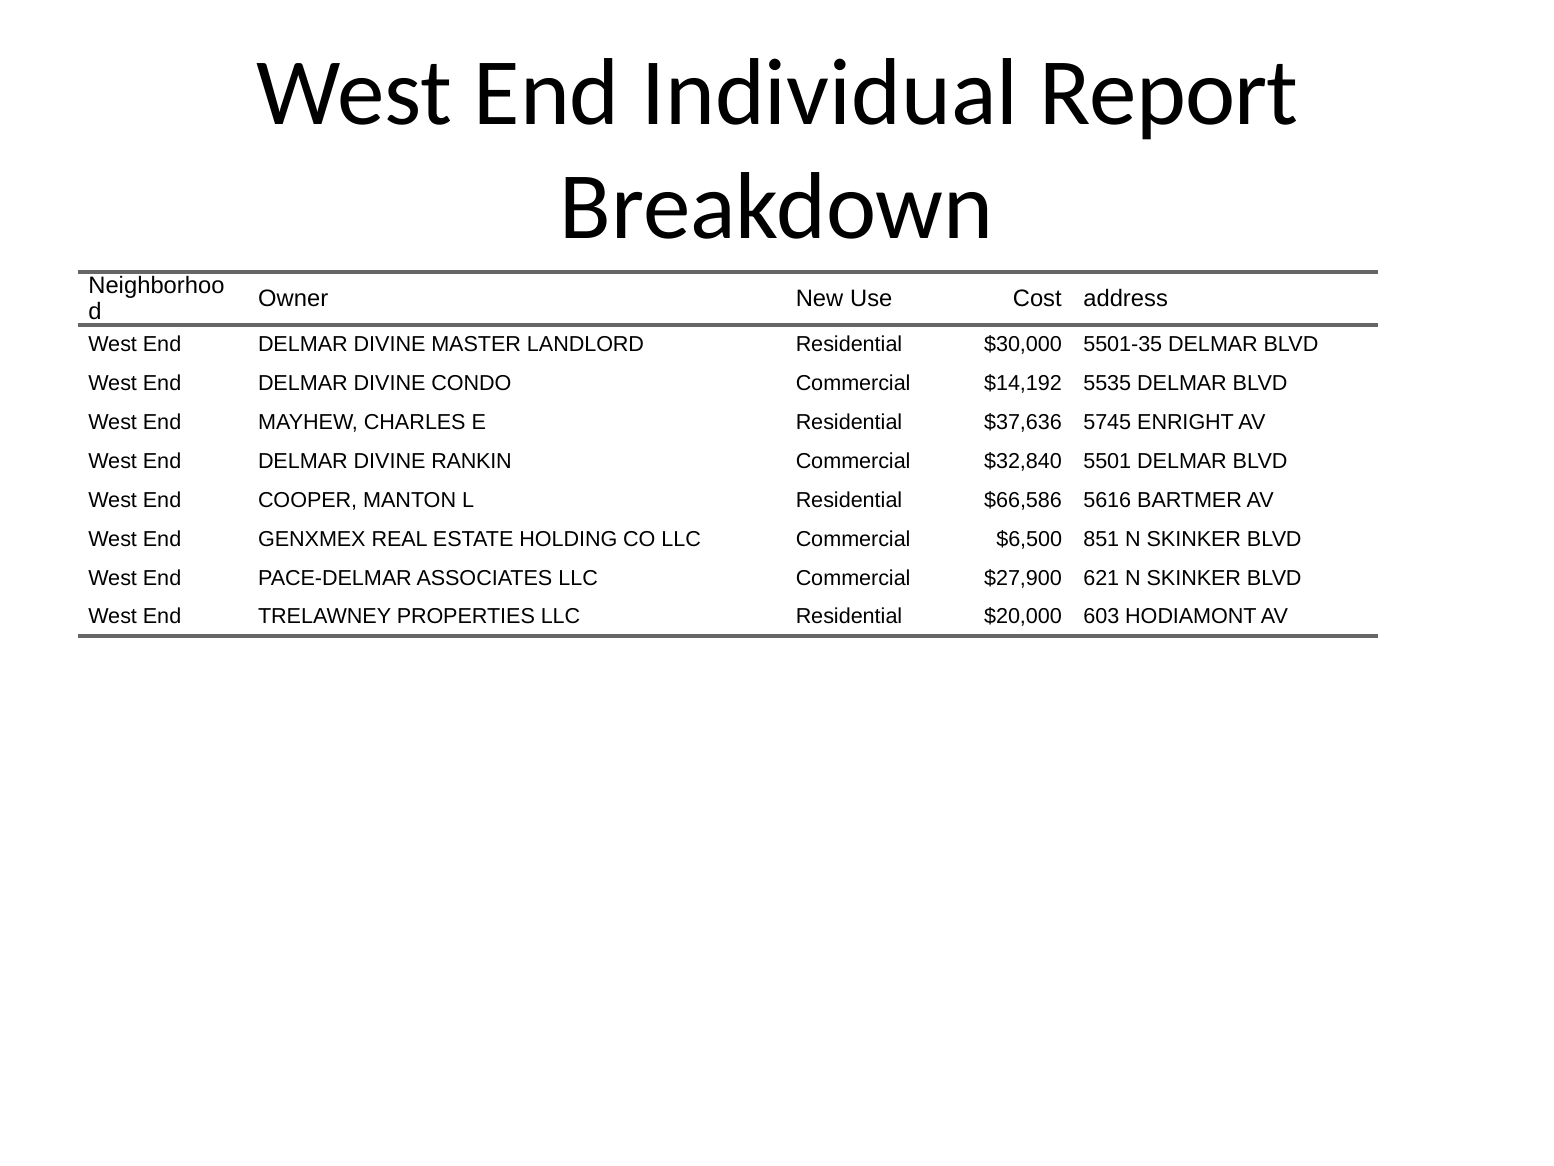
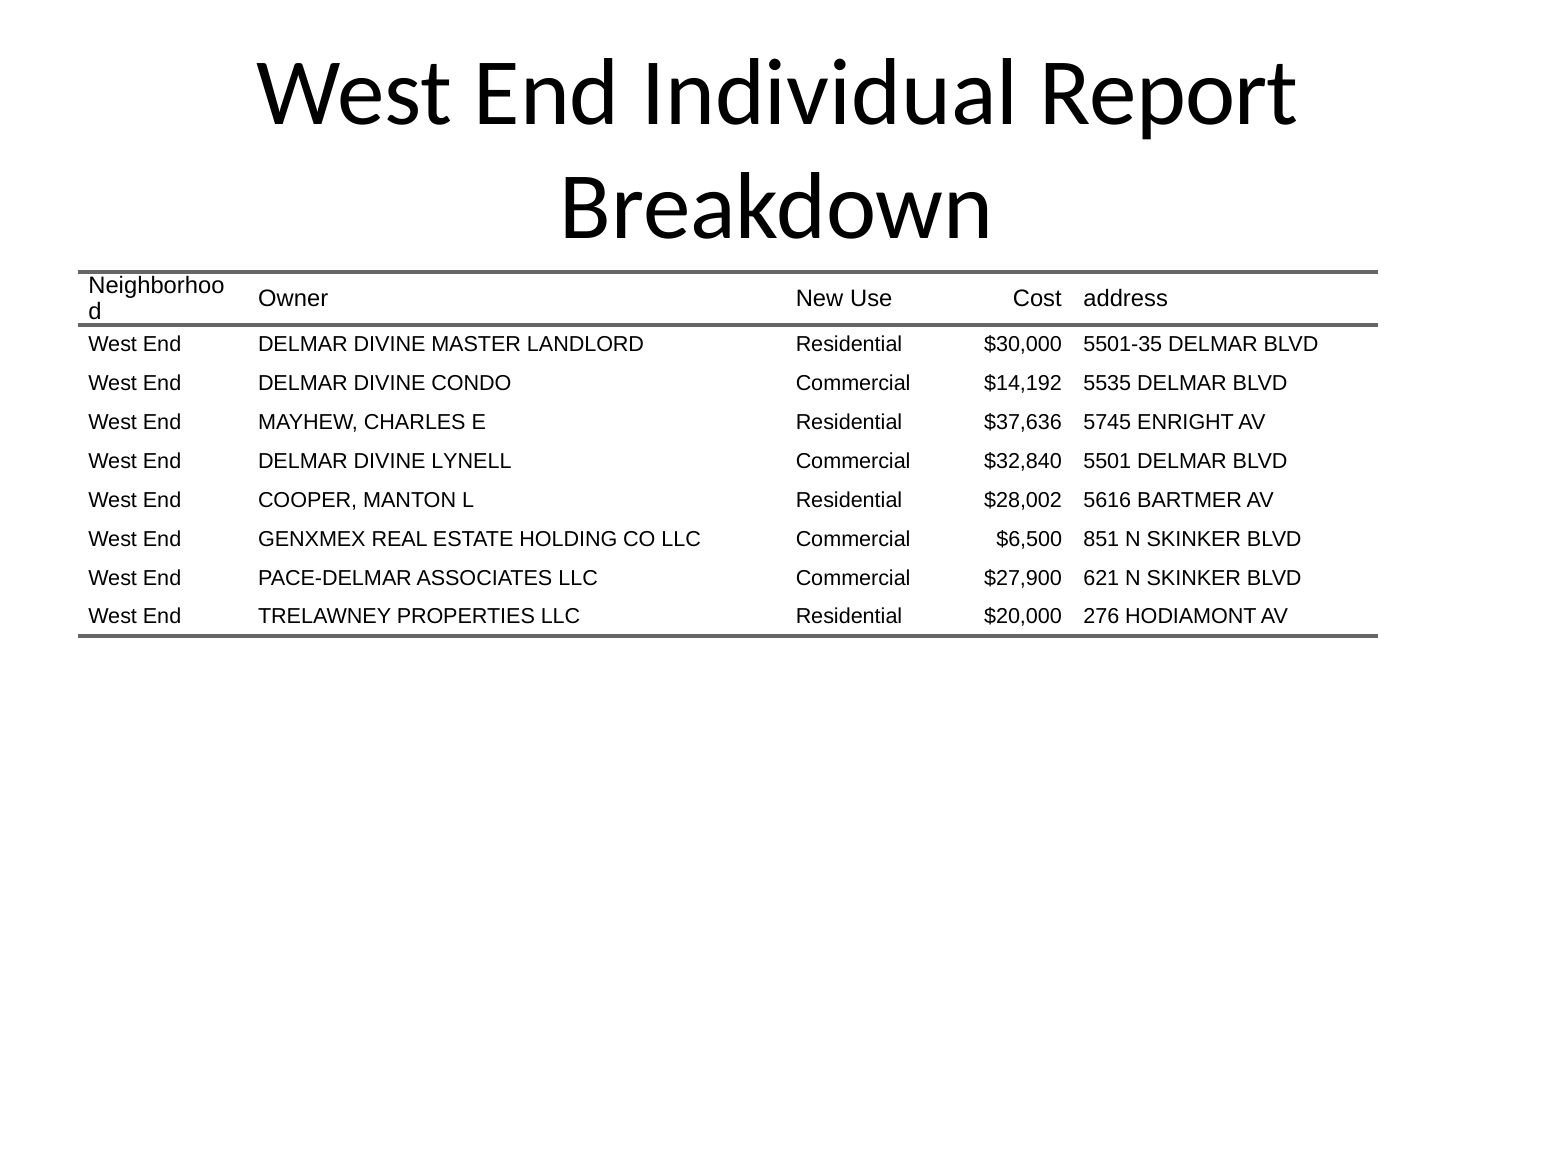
RANKIN: RANKIN -> LYNELL (471, 461)
$66,586: $66,586 -> $28,002 (1023, 500)
603: 603 -> 276 (1101, 616)
